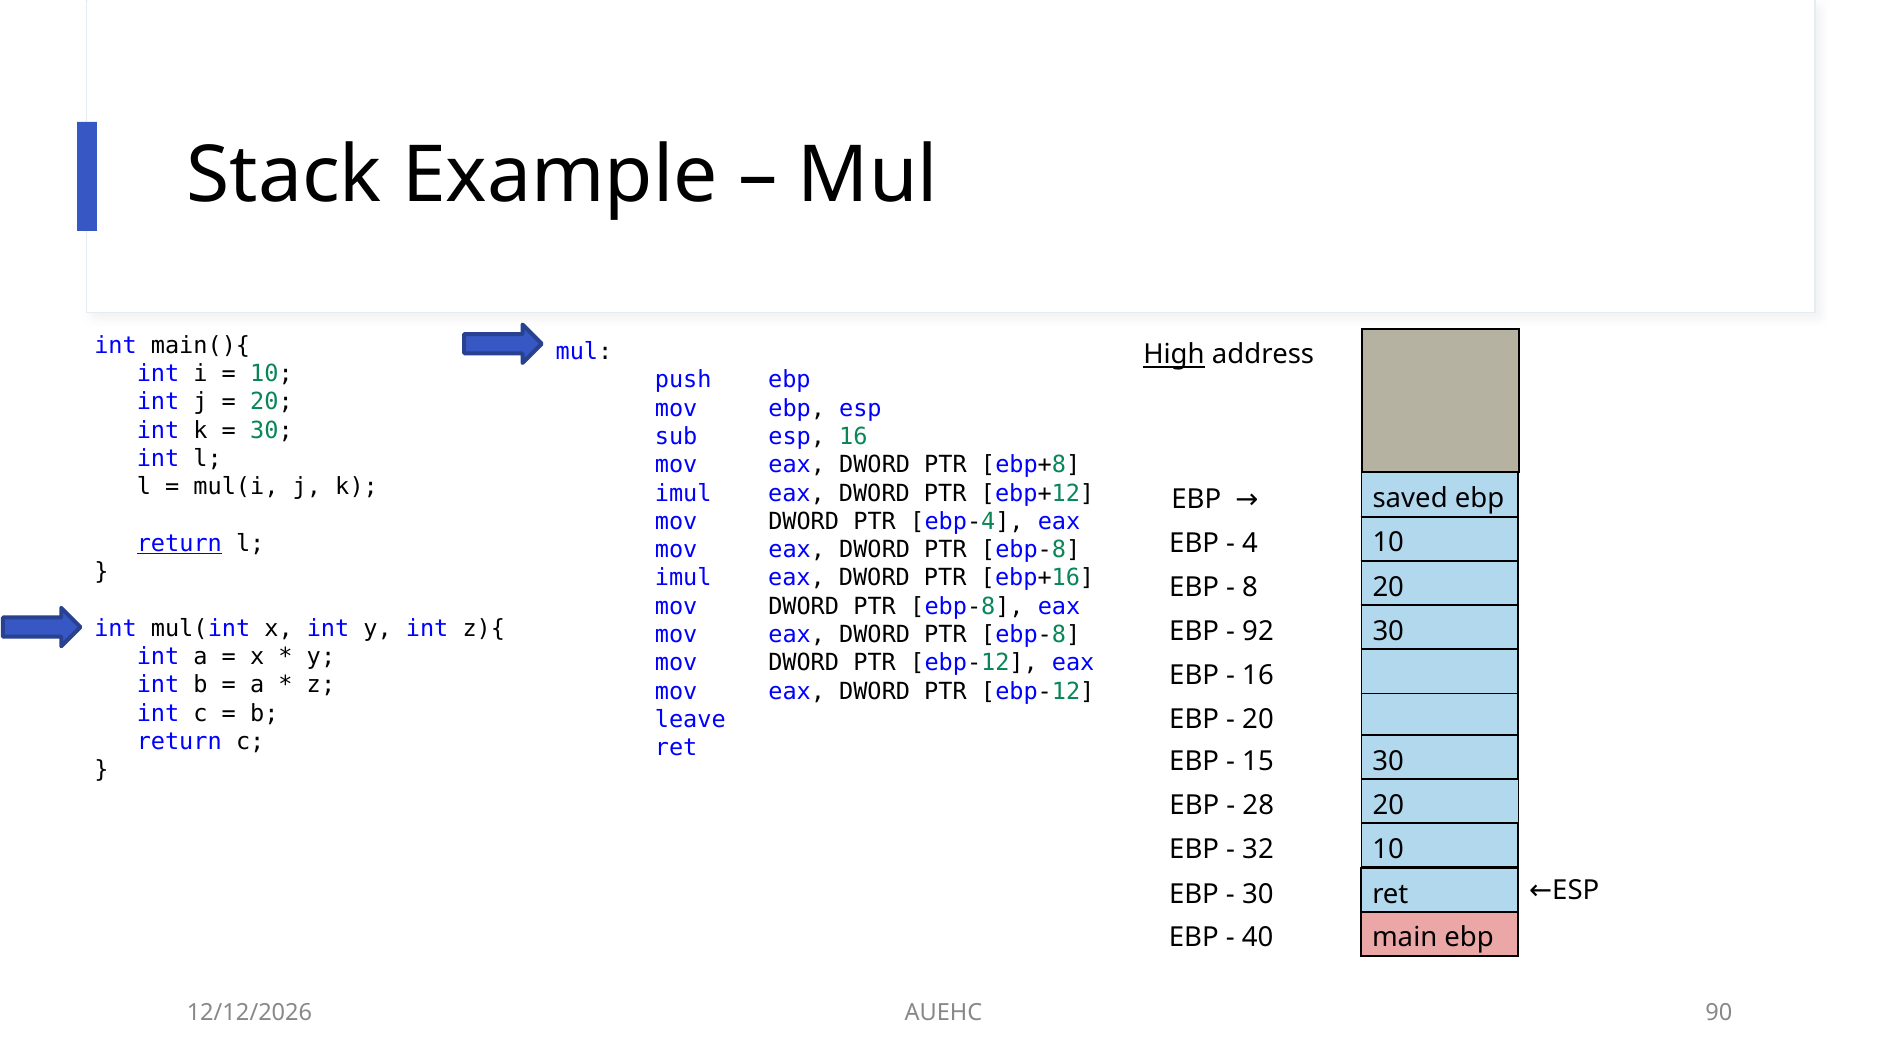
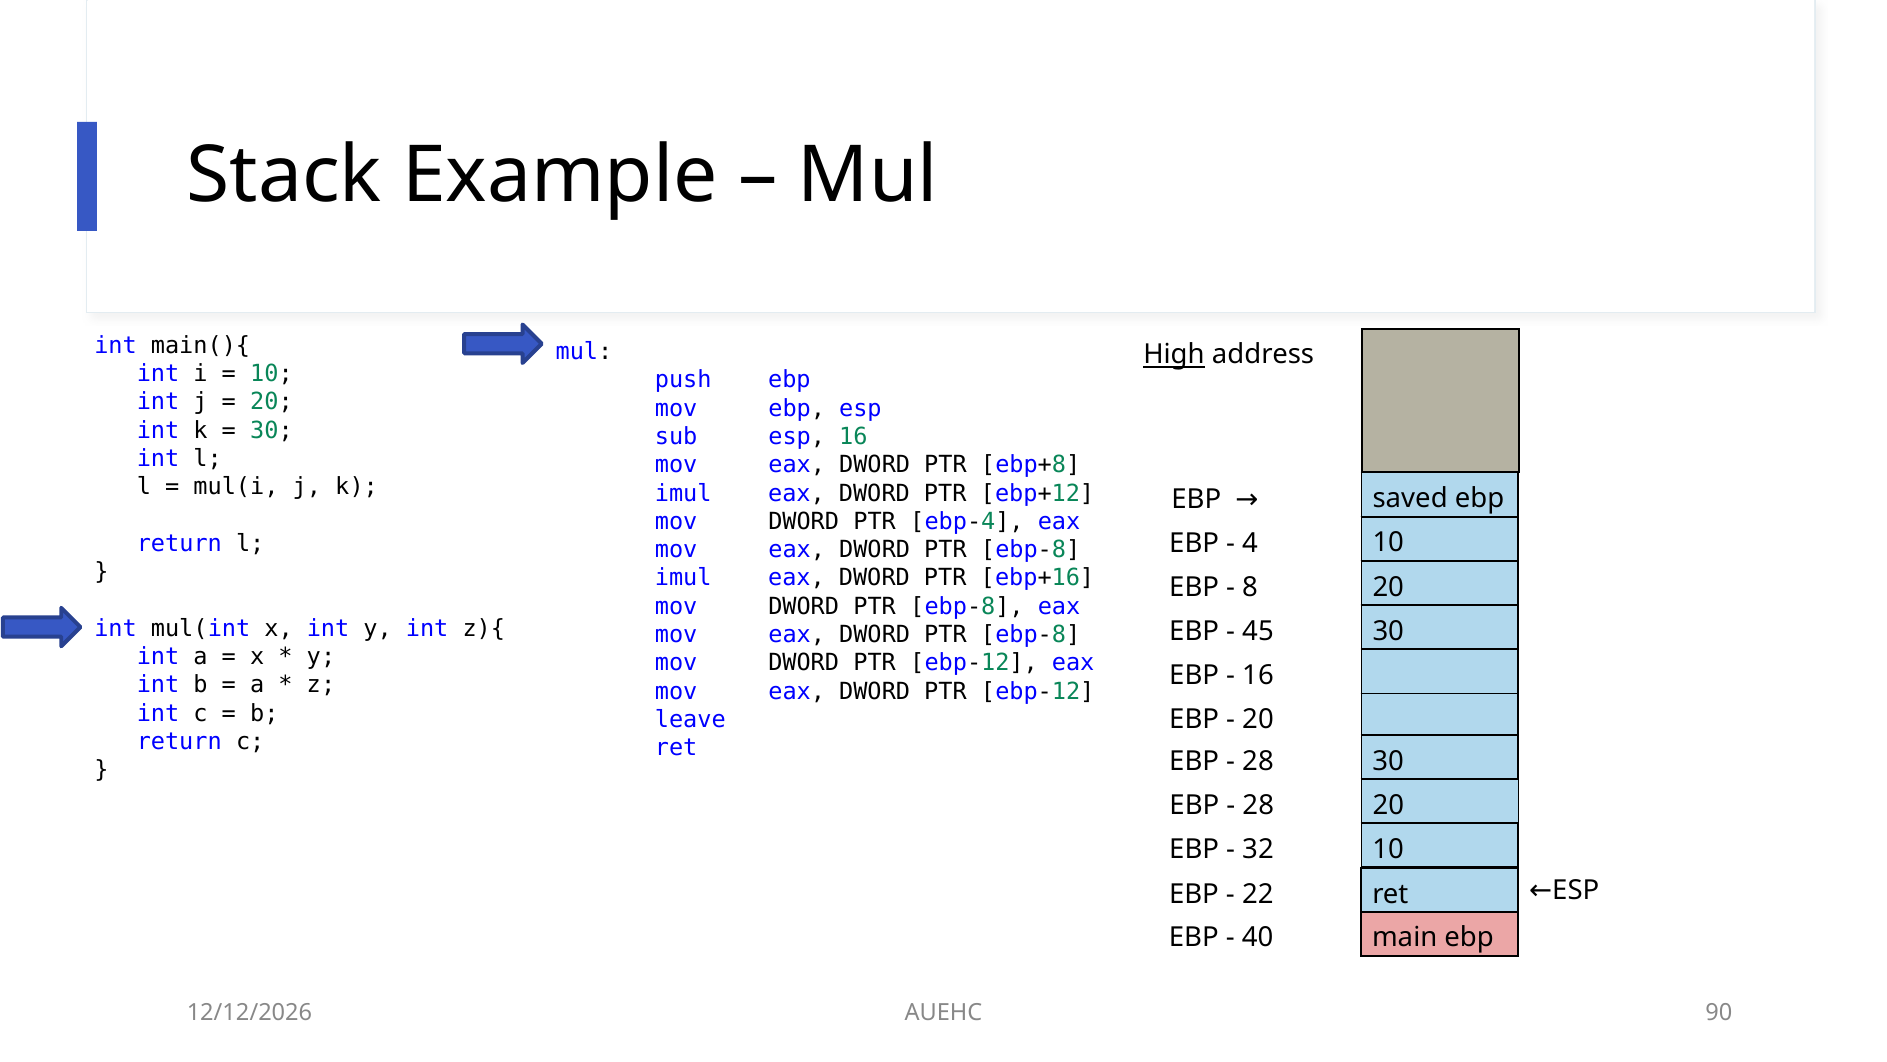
return underline: present -> none (179, 543)
92: 92 -> 45 (1258, 631)
15: 15 -> 28 (1258, 761)
30: 30 -> 22 (1258, 893)
